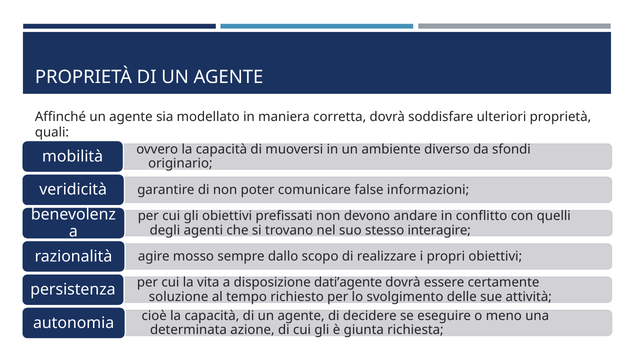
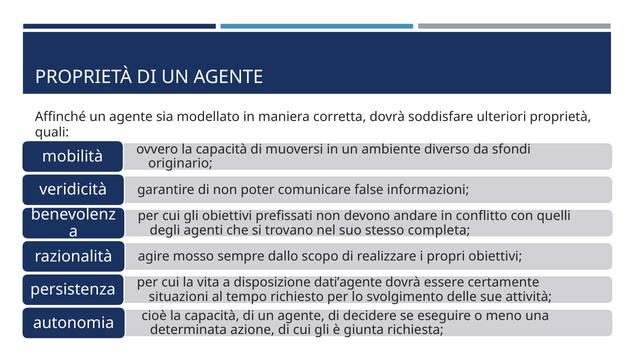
interagire: interagire -> completa (439, 230)
soluzione: soluzione -> situazioni (179, 296)
